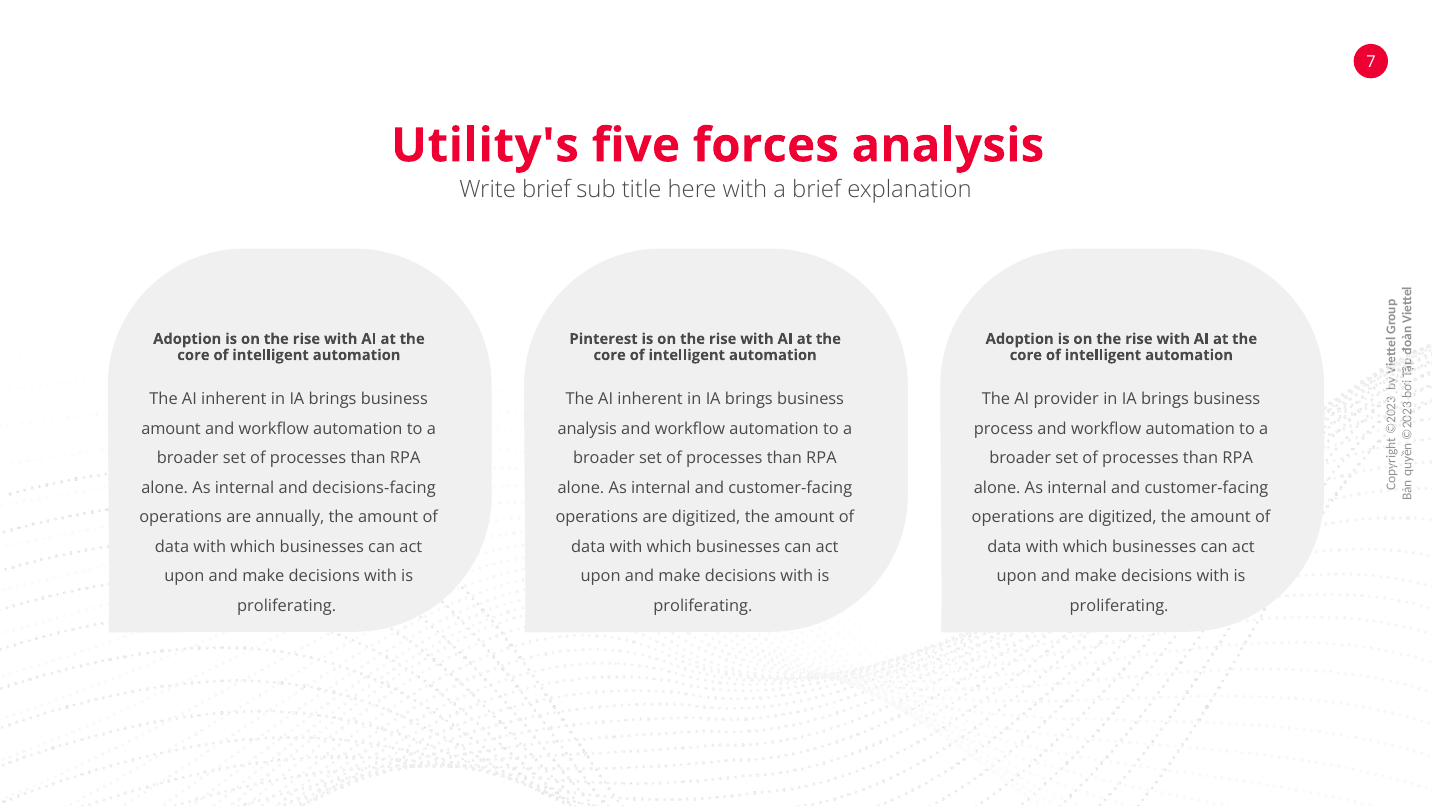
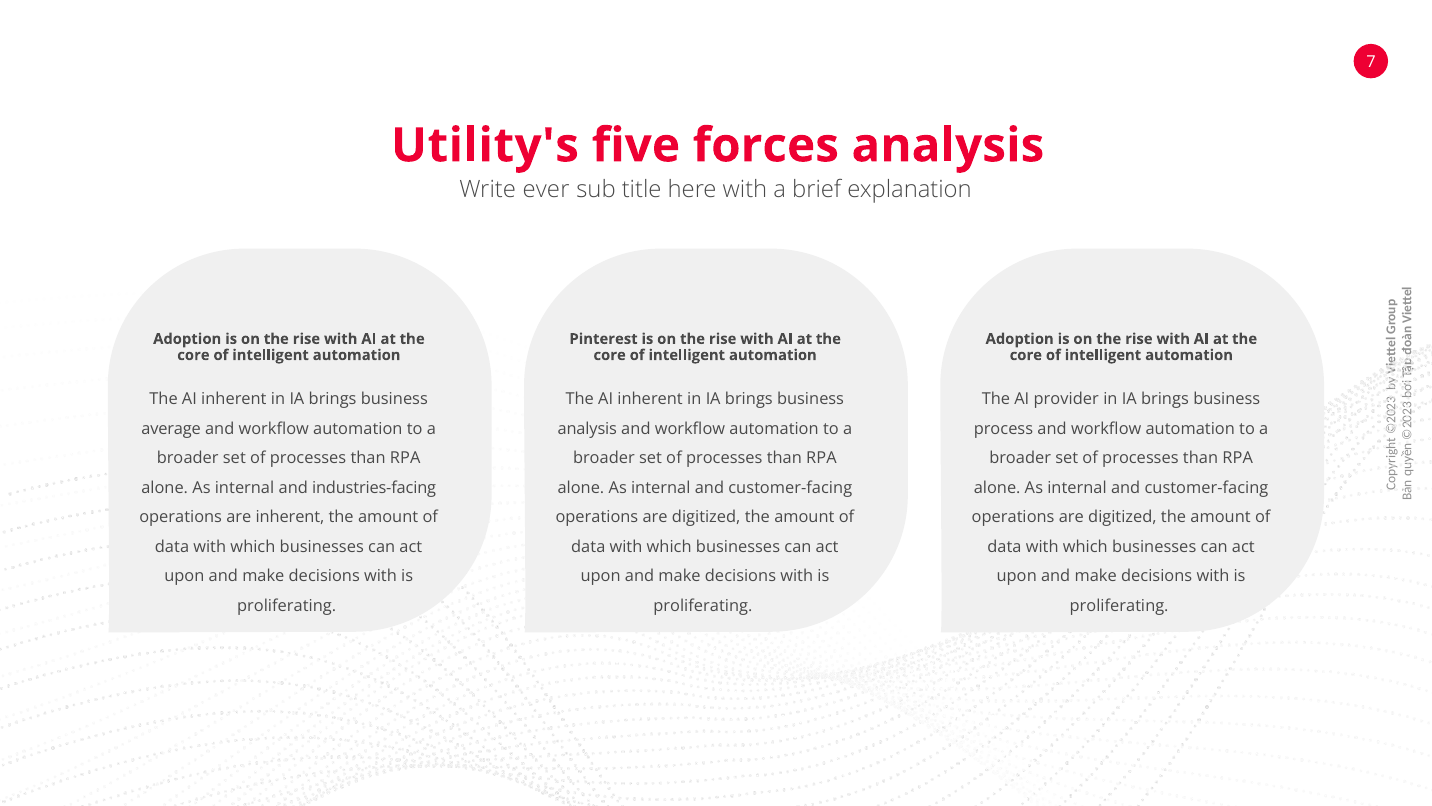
Write brief: brief -> ever (546, 189)
amount: amount -> average (171, 428)
decisions-facing: decisions-facing -> industries-facing (374, 488)
are annually: annually -> inherent (290, 517)
